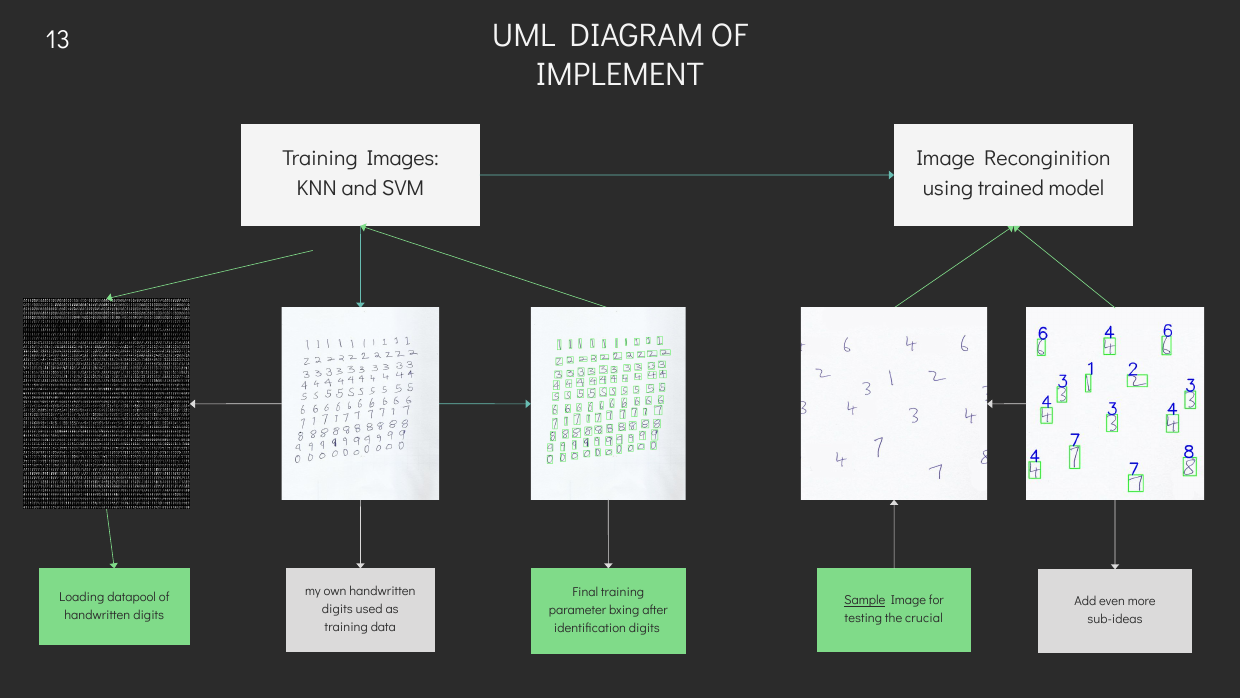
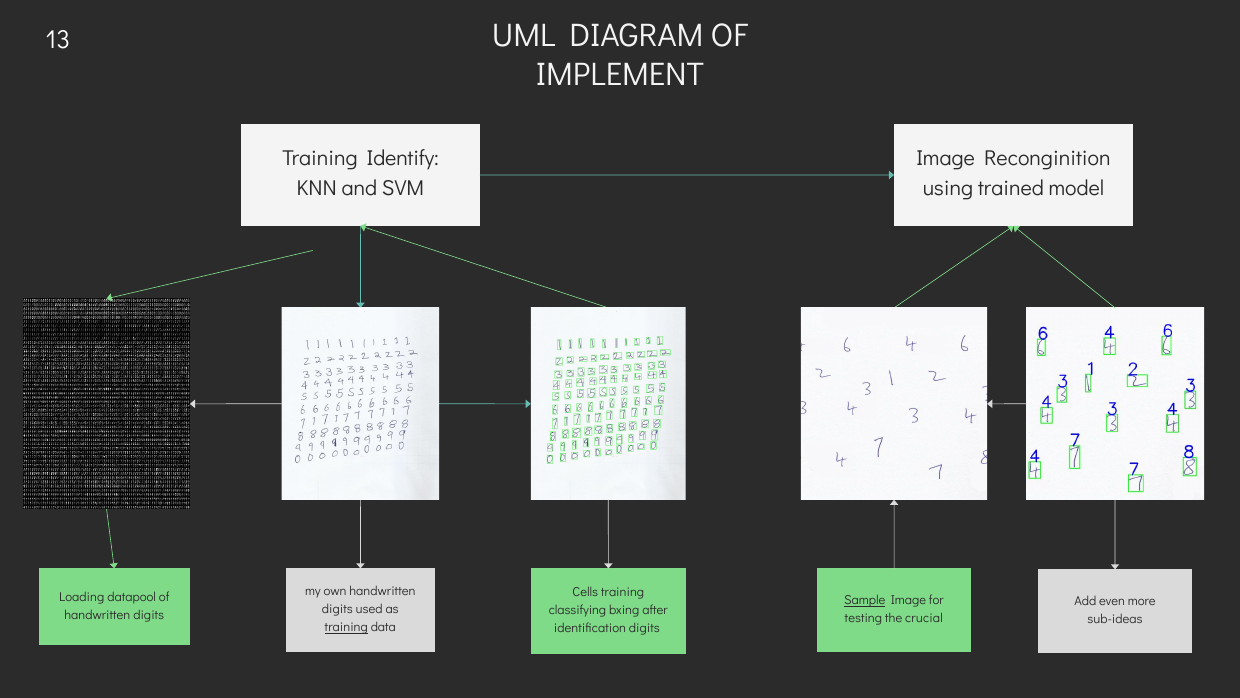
Images: Images -> Identify (403, 158)
Final: Final -> Cells (585, 592)
parameter: parameter -> classifying (578, 610)
training underline: none -> present (346, 627)
